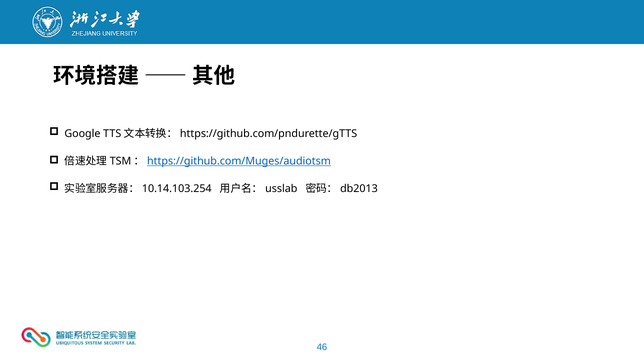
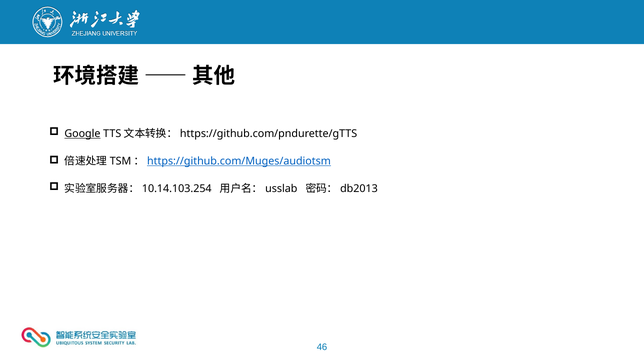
Google underline: none -> present (82, 133)
